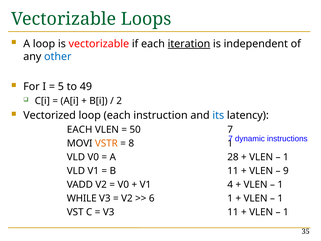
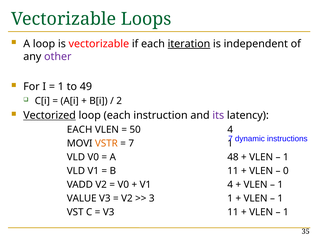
other colour: blue -> purple (58, 57)
5: 5 -> 1 (61, 87)
Vectorized underline: none -> present (50, 115)
its colour: blue -> purple (218, 115)
50 7: 7 -> 4 (230, 129)
8: 8 -> 7 (131, 143)
28: 28 -> 48 (233, 157)
9: 9 -> 0 (286, 171)
WHILE: WHILE -> VALUE (82, 198)
6: 6 -> 3 (152, 198)
